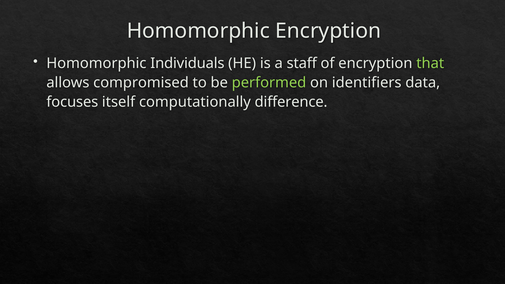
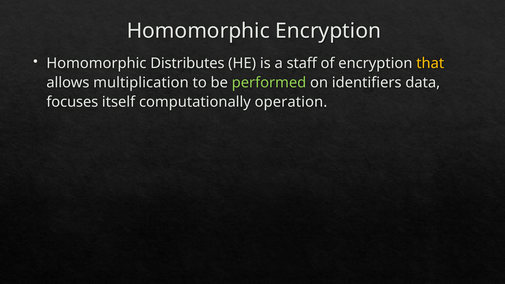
Individuals: Individuals -> Distributes (187, 63)
that colour: light green -> yellow (430, 63)
compromised: compromised -> multiplication (141, 83)
difference: difference -> operation (291, 102)
